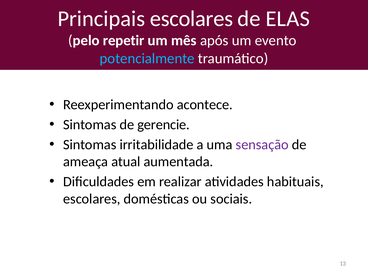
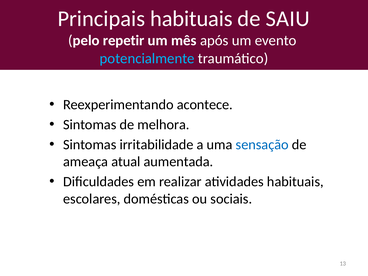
Principais escolares: escolares -> habituais (191, 19)
ELAS: ELAS -> SAIU (288, 19)
gerencie: gerencie -> melhora (163, 125)
sensação colour: purple -> blue (262, 145)
